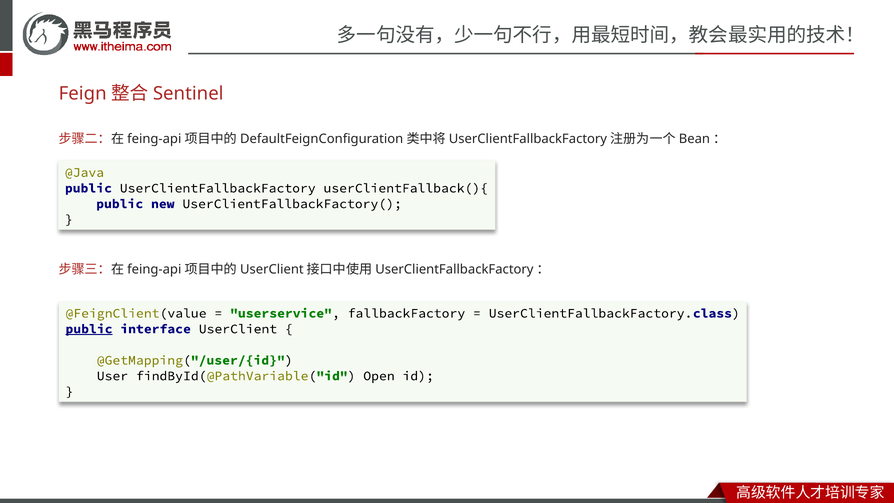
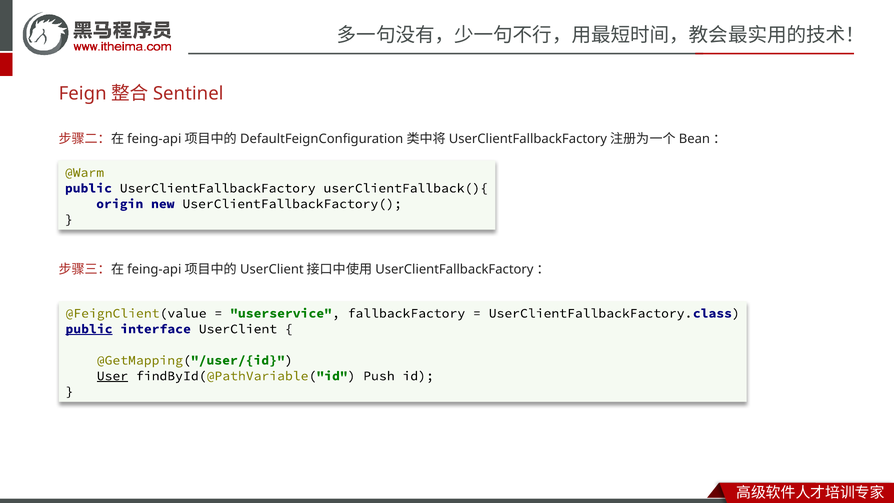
@Java: @Java -> @Warm (84, 172)
public: public -> origin (120, 204)
User underline: none -> present (112, 376)
Open: Open -> Push (379, 376)
